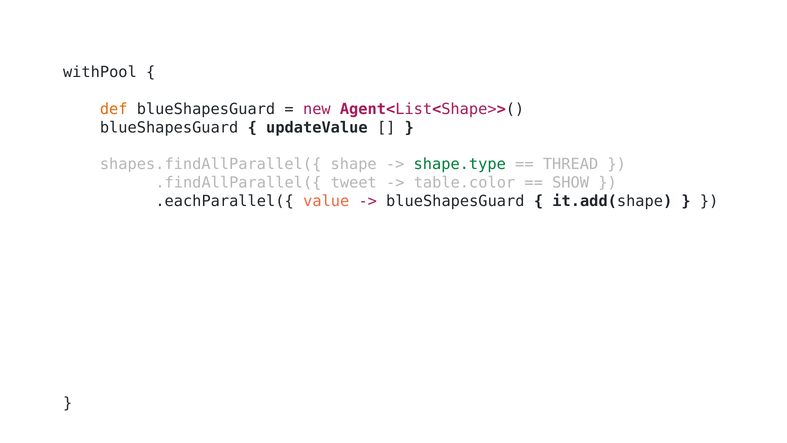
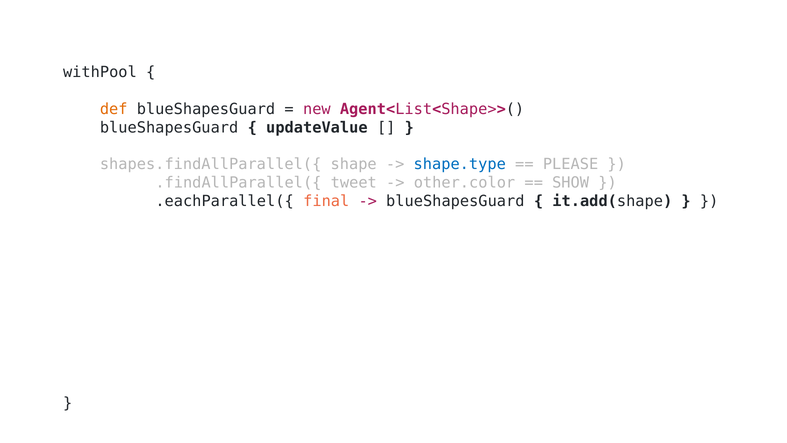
shape.type colour: green -> blue (460, 164)
THREAD: THREAD -> PLEASE (571, 164)
table.color: table.color -> other.color (464, 182)
value: value -> final (326, 201)
